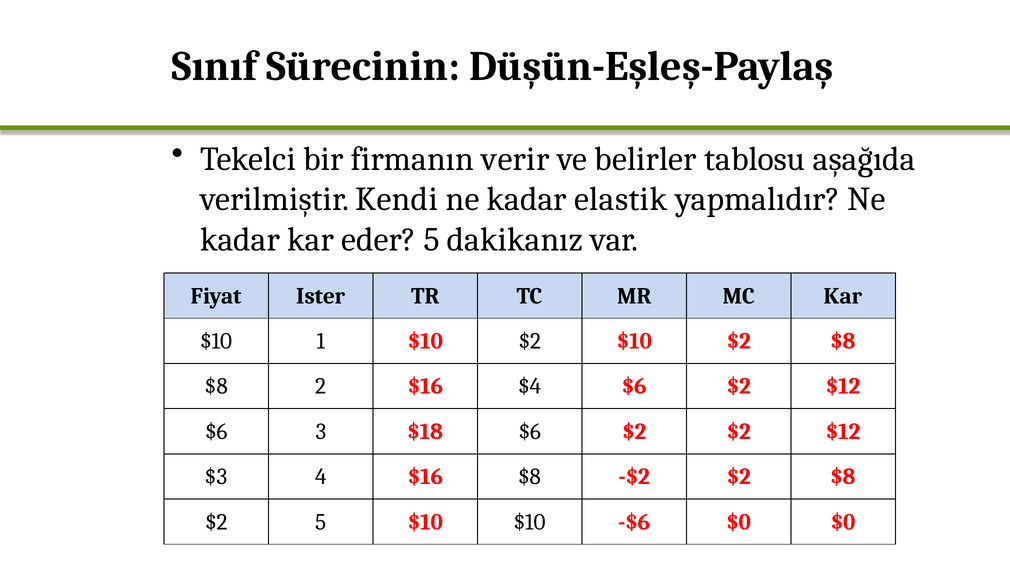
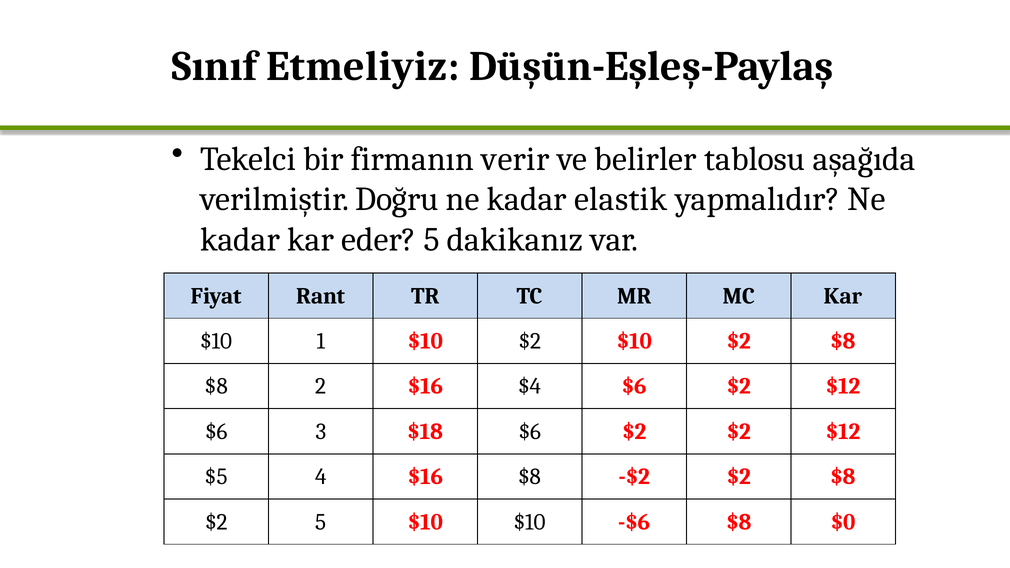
Sürecinin: Sürecinin -> Etmeliyiz (363, 66)
Kendi: Kendi -> Doğru (397, 199)
Ister: Ister -> Rant (321, 296)
$3: $3 -> $5 (216, 477)
-$6 $0: $0 -> $8 (739, 522)
